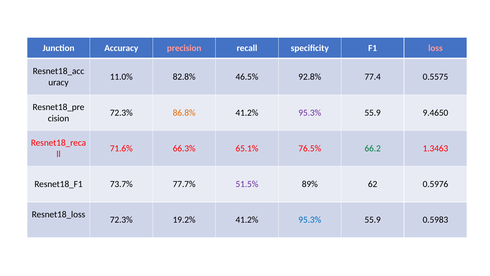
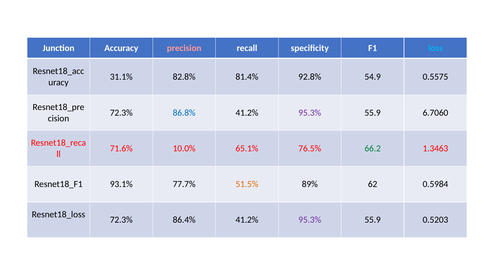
loss colour: pink -> light blue (435, 48)
11.0%: 11.0% -> 31.1% (121, 77)
46.5%: 46.5% -> 81.4% (247, 77)
77.4: 77.4 -> 54.9 (373, 77)
86.8% colour: orange -> blue (184, 113)
9.4650: 9.4650 -> 6.7060 (435, 113)
66.3%: 66.3% -> 10.0% (184, 148)
73.7%: 73.7% -> 93.1% (121, 184)
51.5% colour: purple -> orange (247, 184)
0.5976: 0.5976 -> 0.5984 (435, 184)
19.2%: 19.2% -> 86.4% (184, 220)
95.3% colour: blue -> purple (310, 220)
0.5983: 0.5983 -> 0.5203 (435, 220)
